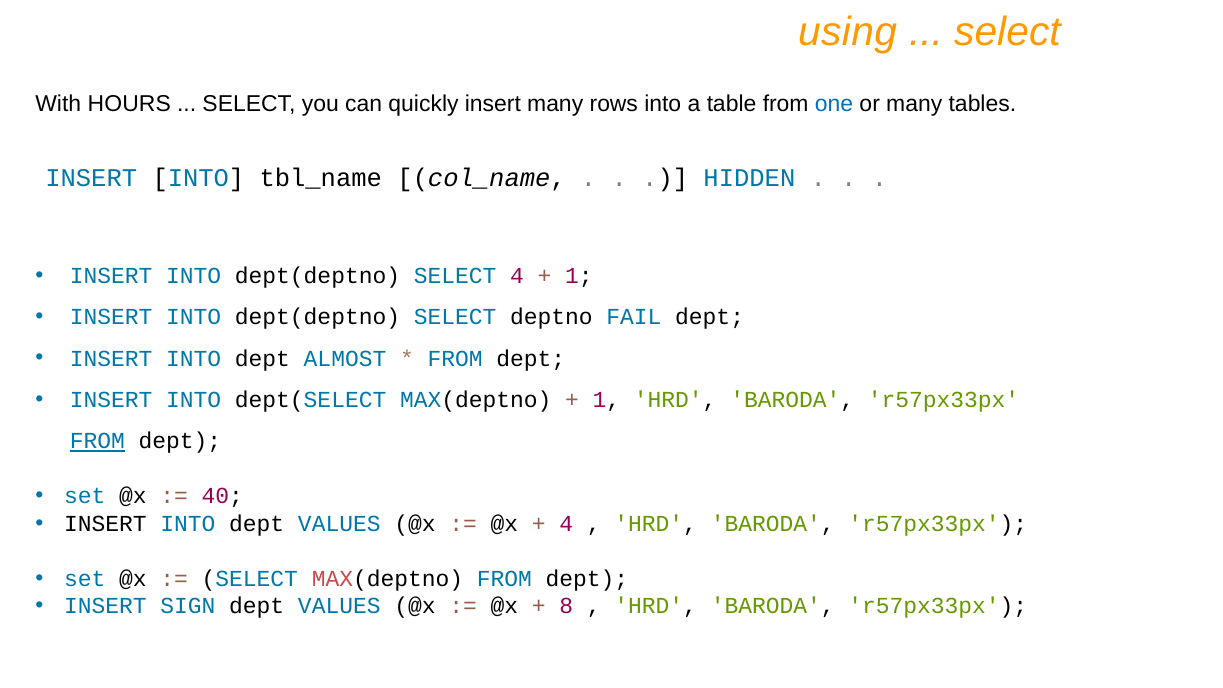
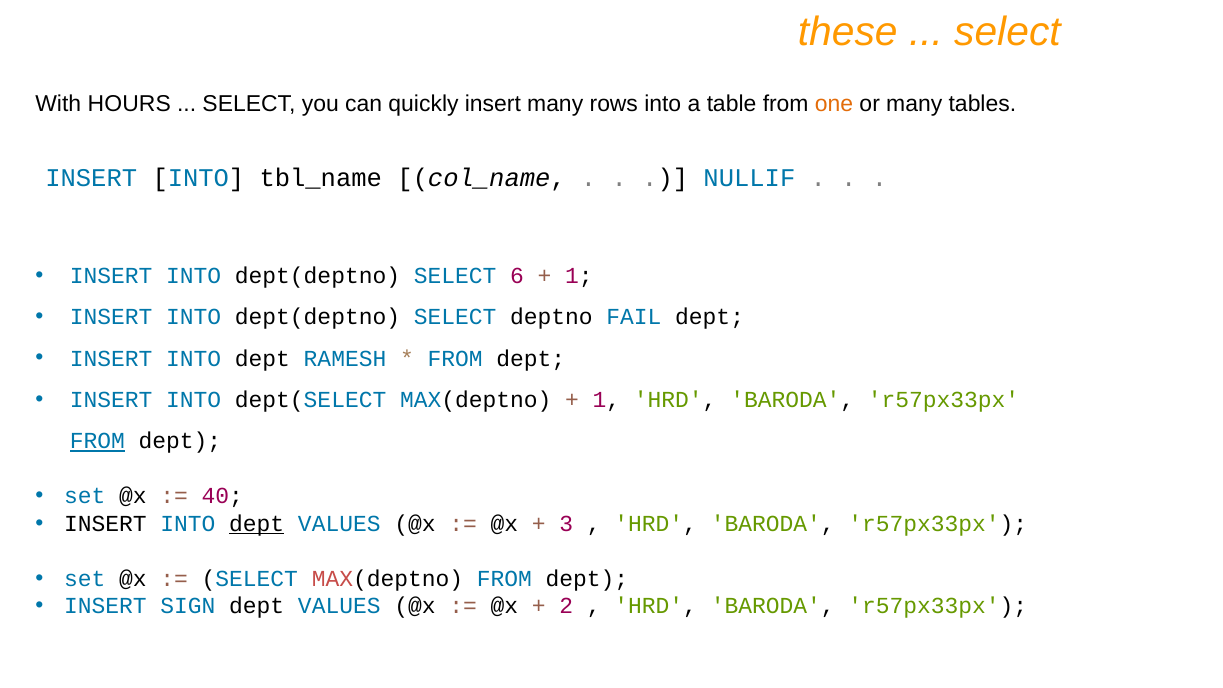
using: using -> these (848, 32)
one colour: blue -> orange (834, 104)
HIDDEN: HIDDEN -> NULLIF (749, 178)
SELECT 4: 4 -> 6 (517, 276)
ALMOST: ALMOST -> RAMESH (345, 359)
dept underline: none -> present (257, 524)
4: 4 -> 3 (566, 524)
8: 8 -> 2 (566, 606)
